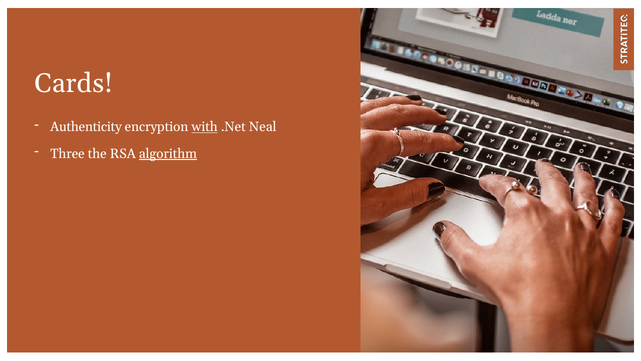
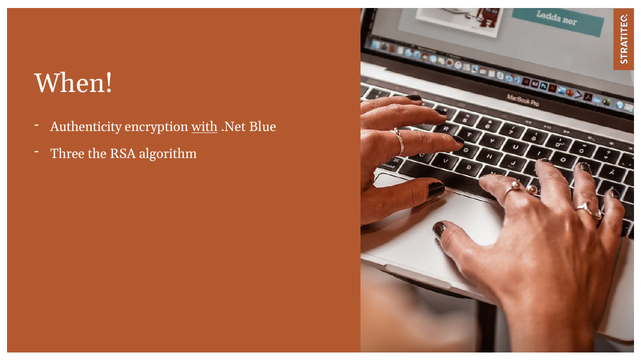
Cards: Cards -> When (74, 83)
Neal: Neal -> Blue (263, 127)
algorithm underline: present -> none (168, 153)
